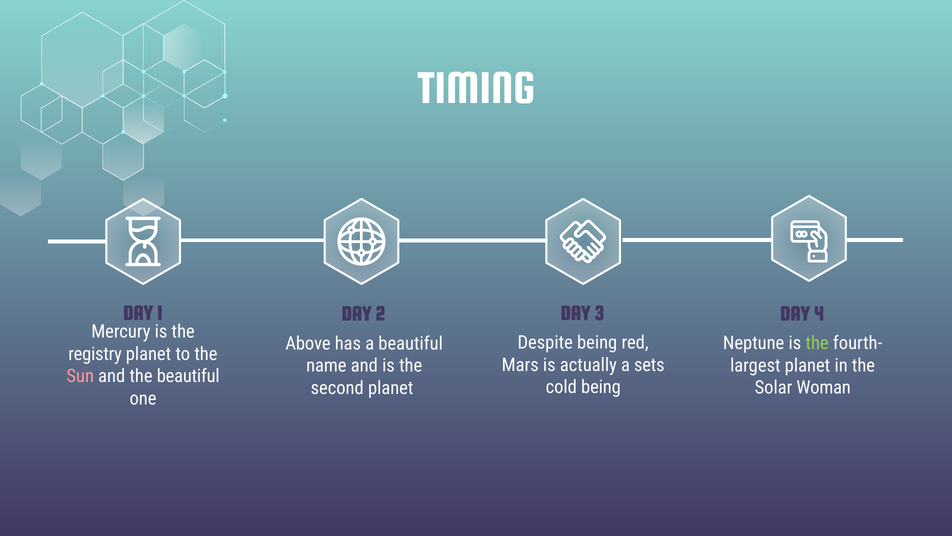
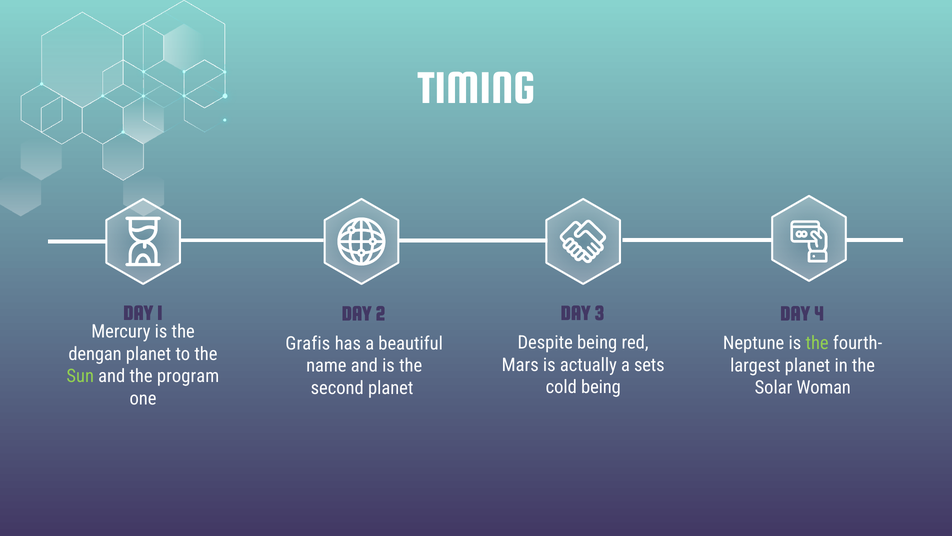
Above: Above -> Grafis (308, 343)
registry: registry -> dengan (95, 354)
Sun colour: pink -> light green (80, 376)
the beautiful: beautiful -> program (188, 376)
